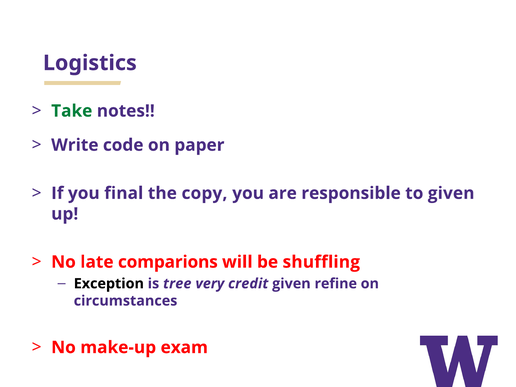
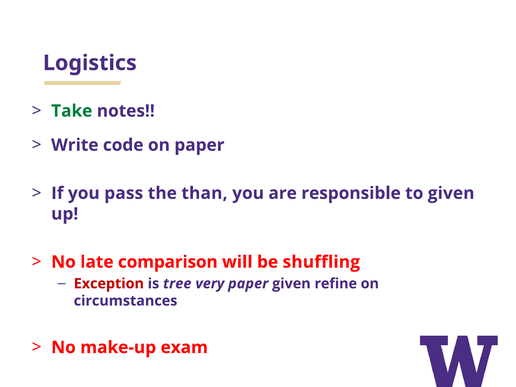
final: final -> pass (124, 193)
copy: copy -> than (204, 193)
comparions: comparions -> comparison (168, 262)
Exception colour: black -> red (109, 284)
very credit: credit -> paper (248, 284)
